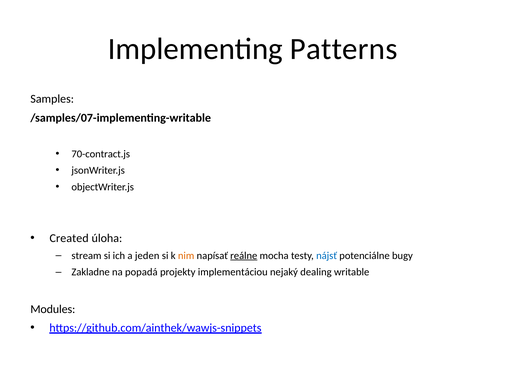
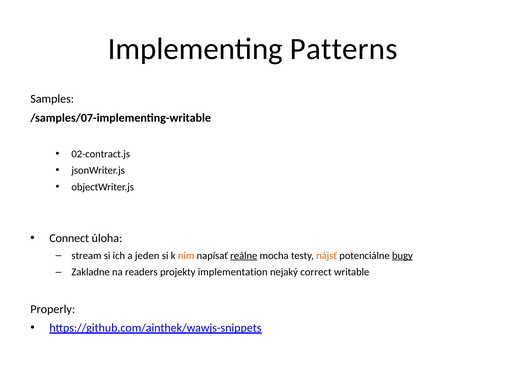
70-contract.js: 70-contract.js -> 02-contract.js (101, 154)
Created: Created -> Connect (69, 239)
nájsť colour: blue -> orange (327, 256)
bugy underline: none -> present (402, 256)
popadá: popadá -> readers (141, 273)
implementáciou: implementáciou -> implementation (233, 273)
dealing: dealing -> correct (316, 273)
Modules: Modules -> Properly (53, 309)
